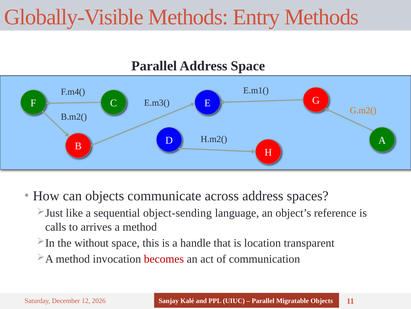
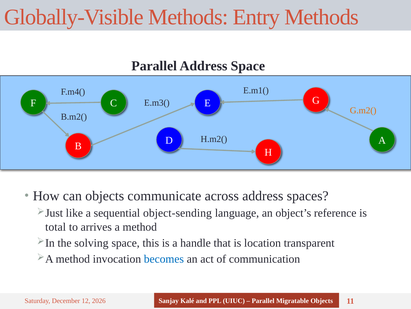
calls: calls -> total (56, 226)
without: without -> solving (91, 242)
becomes colour: red -> blue (164, 258)
